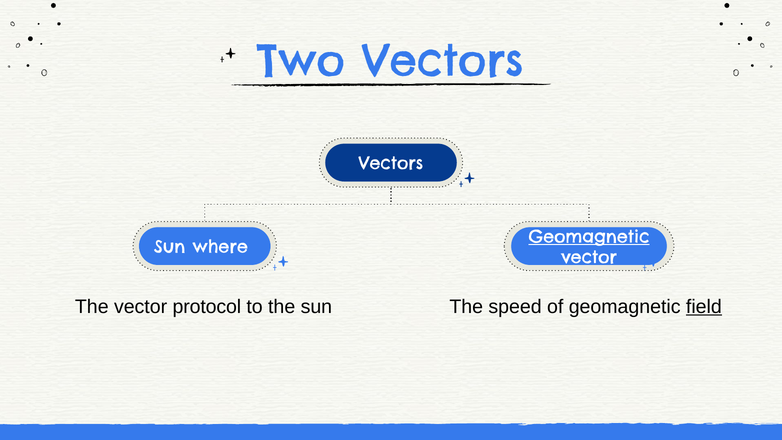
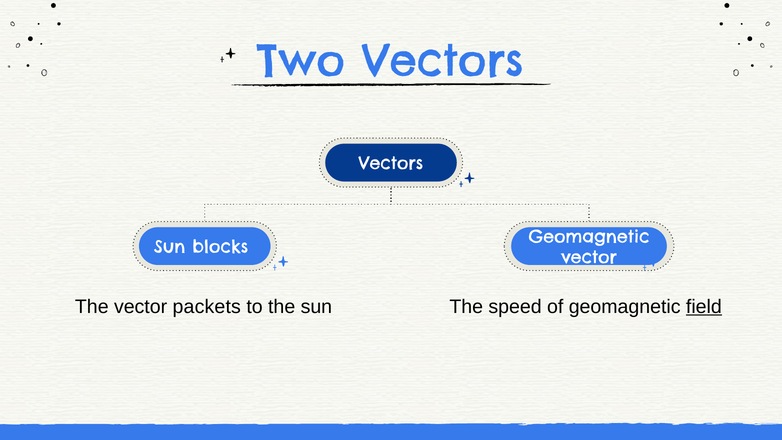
Geomagnetic underline: present -> none (589, 237)
where: where -> blocks (220, 247)
protocol: protocol -> packets (207, 307)
